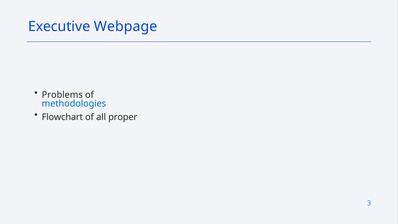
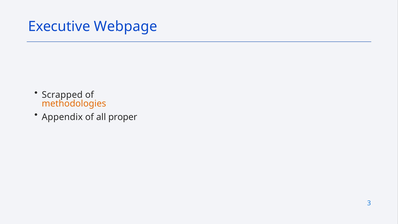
Problems: Problems -> Scrapped (62, 95)
methodologies colour: blue -> orange (74, 104)
Flowchart: Flowchart -> Appendix (62, 117)
